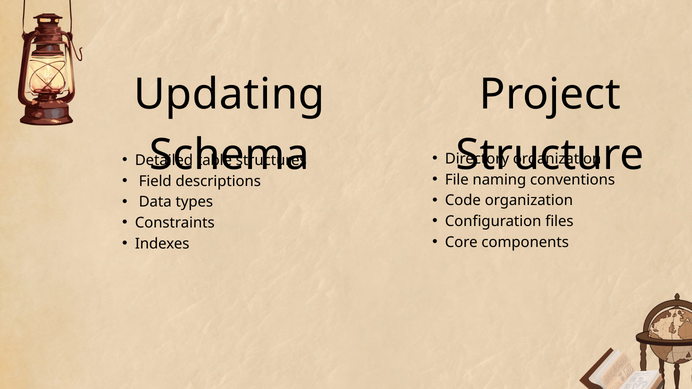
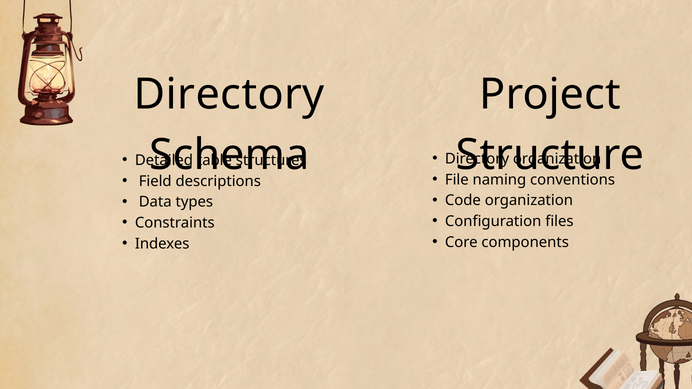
Updating: Updating -> Directory (229, 95)
